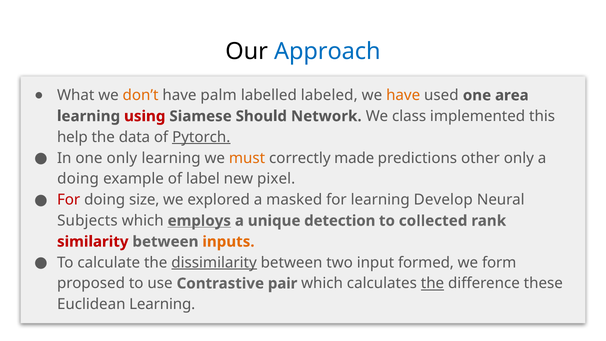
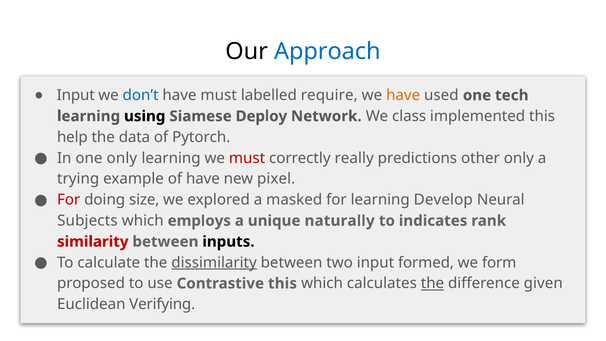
What: What -> Input (76, 95)
don’t colour: orange -> blue (141, 95)
have palm: palm -> must (219, 95)
labeled: labeled -> require (329, 95)
area: area -> tech (512, 95)
using colour: red -> black (145, 116)
Should: Should -> Deploy (261, 116)
Pytorch underline: present -> none (201, 137)
must colour: orange -> red (247, 158)
made: made -> really (354, 158)
doing: doing -> trying (78, 179)
of label: label -> have (203, 179)
employs underline: present -> none (199, 221)
detection: detection -> naturally (340, 221)
collected: collected -> indicates (433, 221)
inputs colour: orange -> black (228, 242)
Contrastive pair: pair -> this (282, 283)
these: these -> given (543, 283)
Euclidean Learning: Learning -> Verifying (162, 304)
